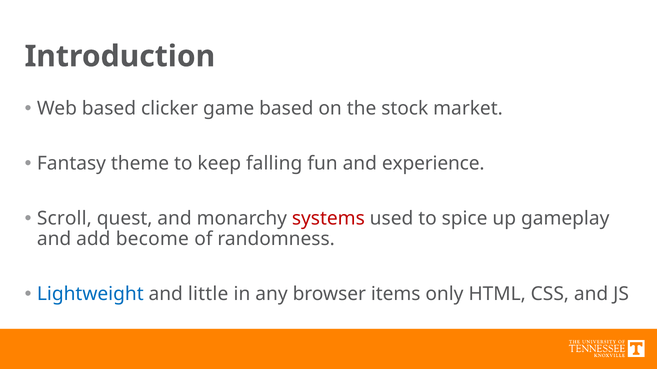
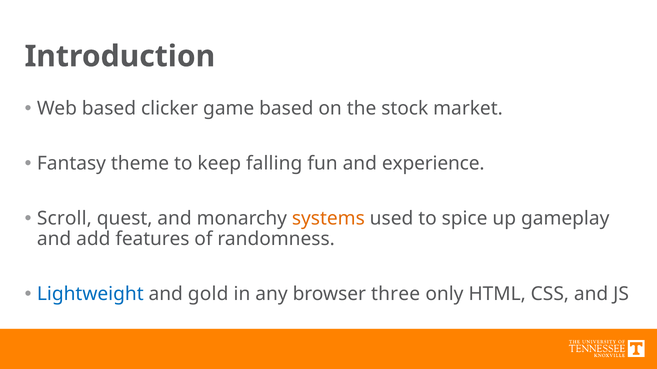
systems colour: red -> orange (328, 219)
become: become -> features (152, 240)
little: little -> gold (208, 295)
items: items -> three (396, 295)
